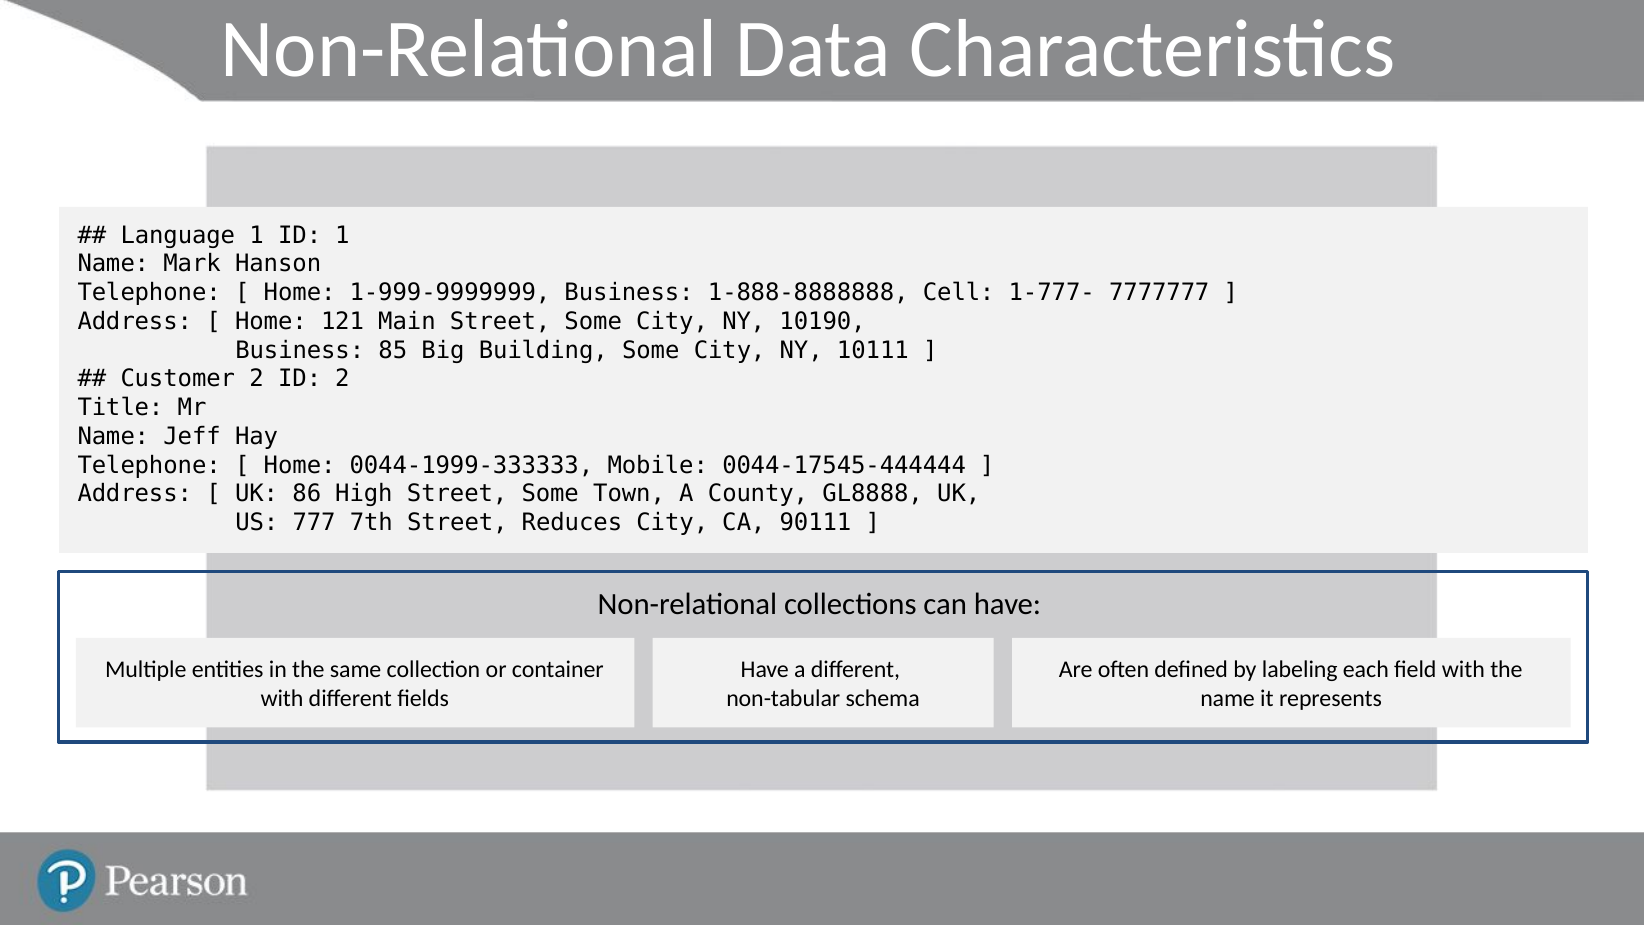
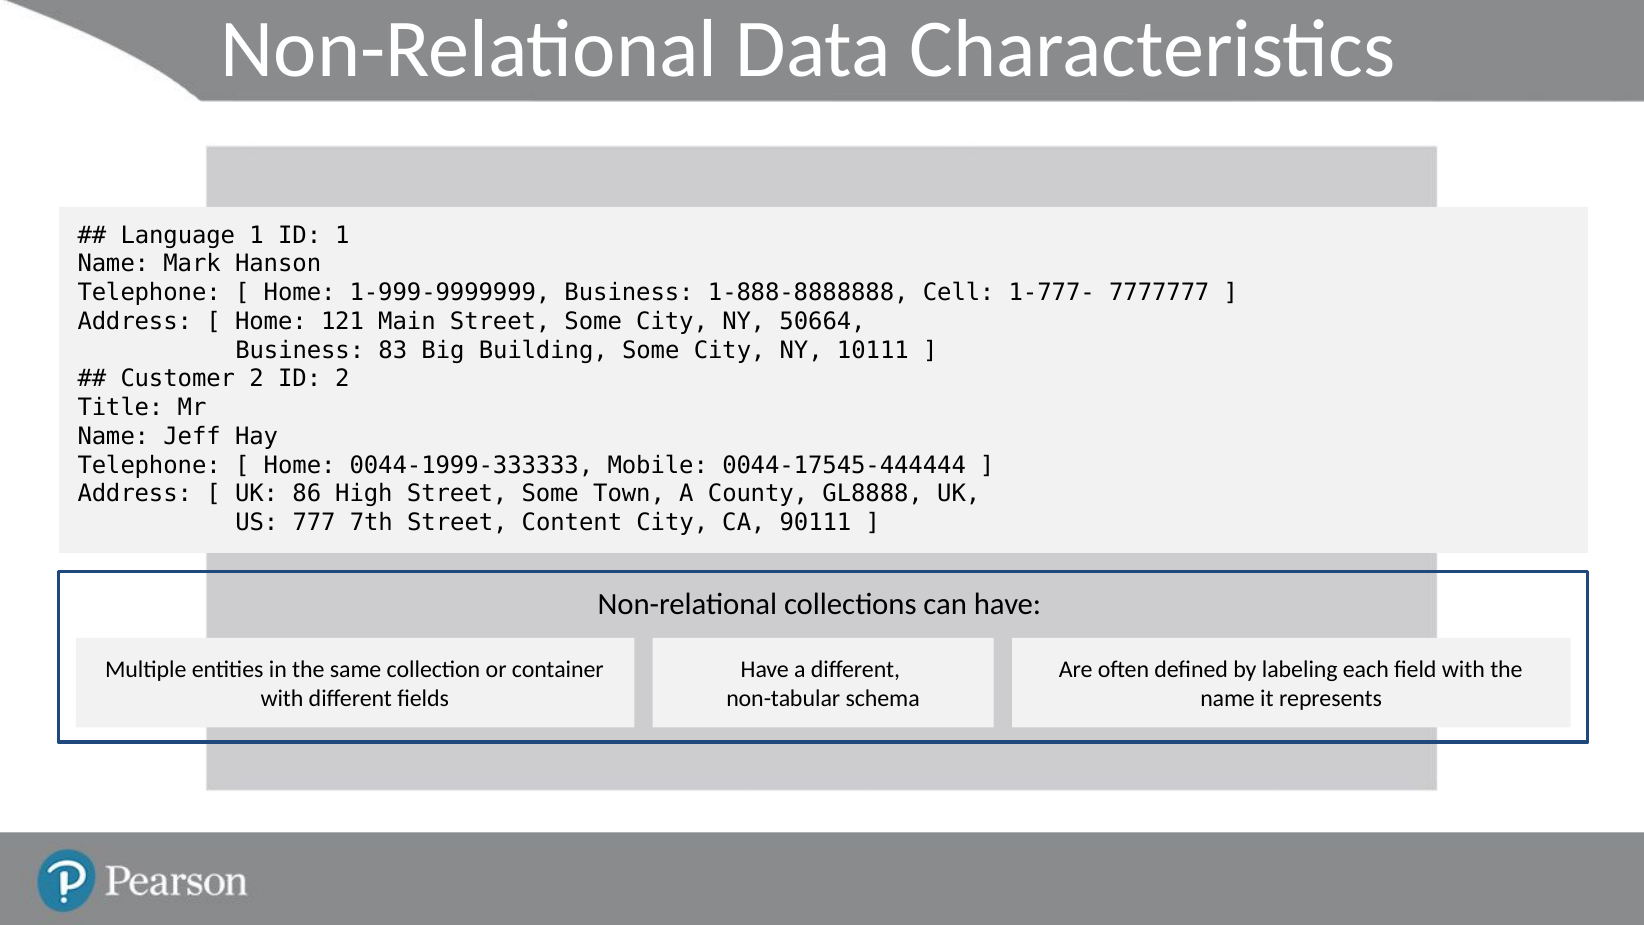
10190: 10190 -> 50664 (823, 321)
85: 85 -> 83 (393, 350)
Reduces: Reduces -> Content (572, 523)
